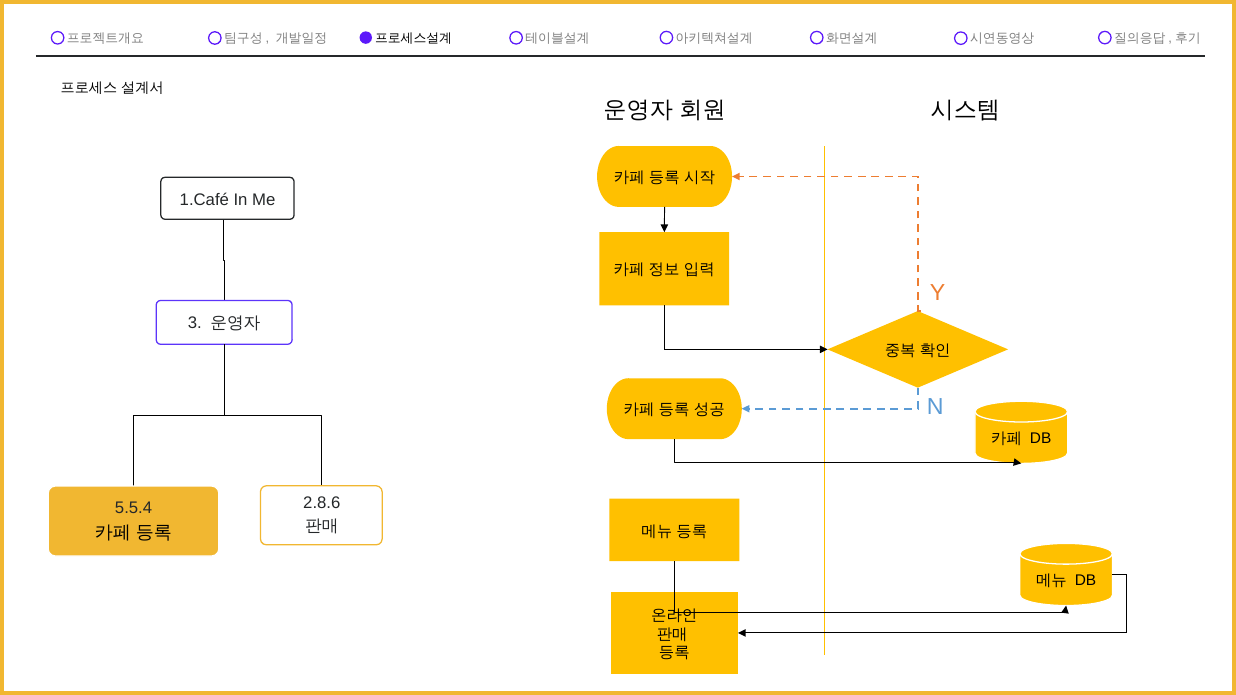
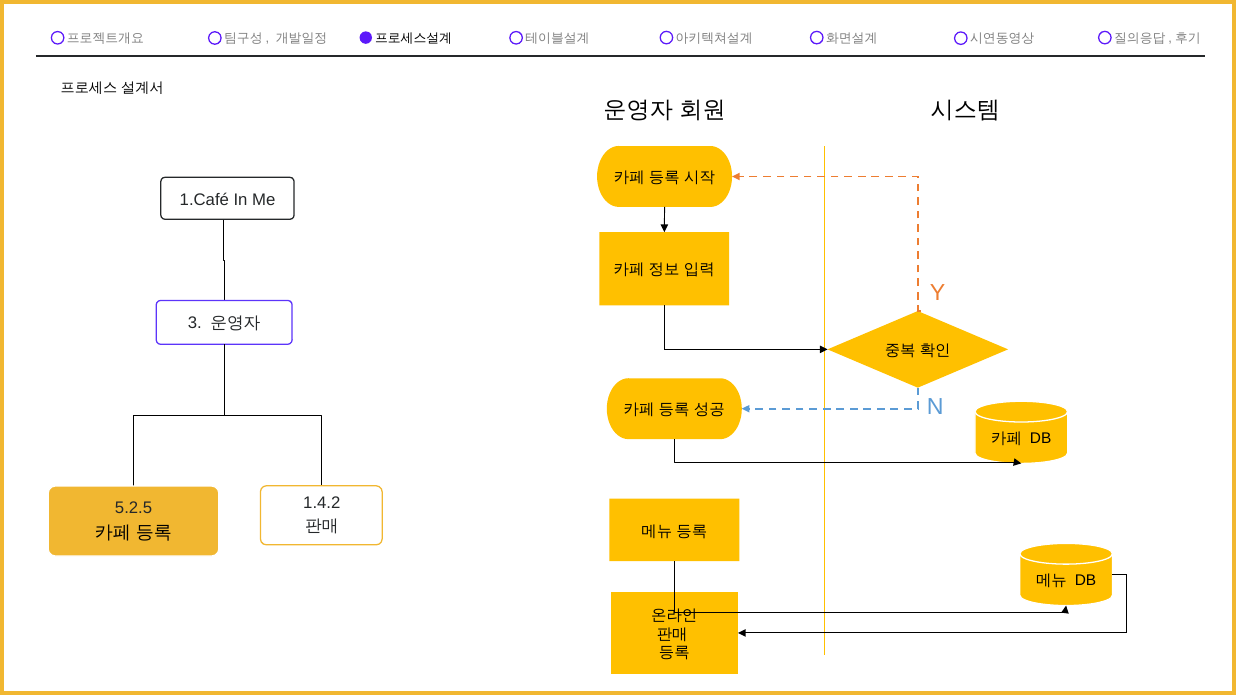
2.8.6: 2.8.6 -> 1.4.2 (322, 503)
5.5.4: 5.5.4 -> 5.2.5 (134, 508)
